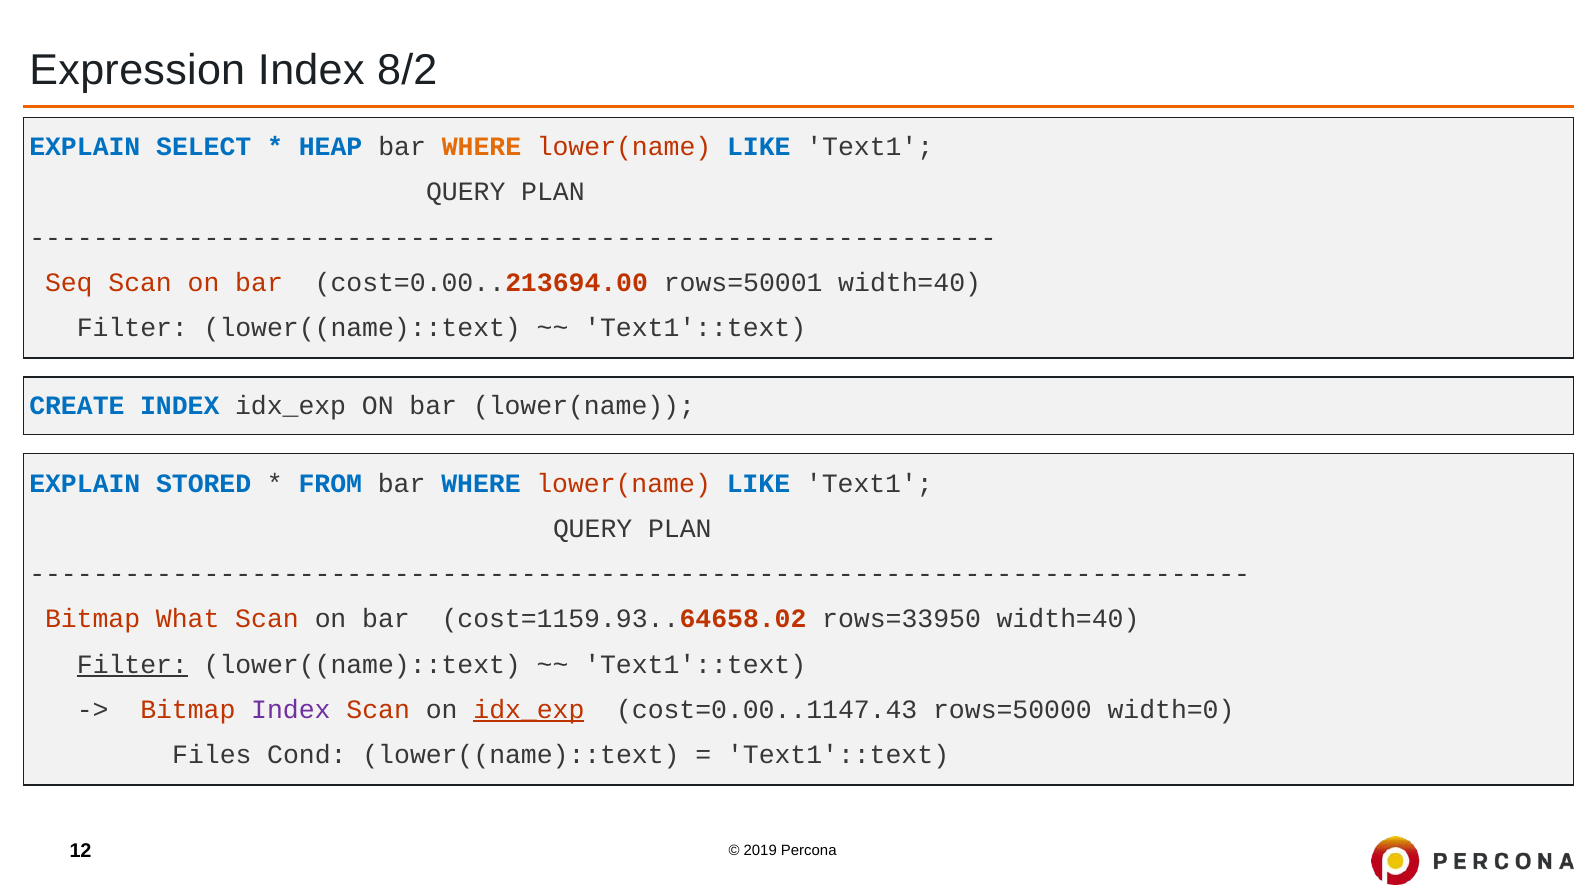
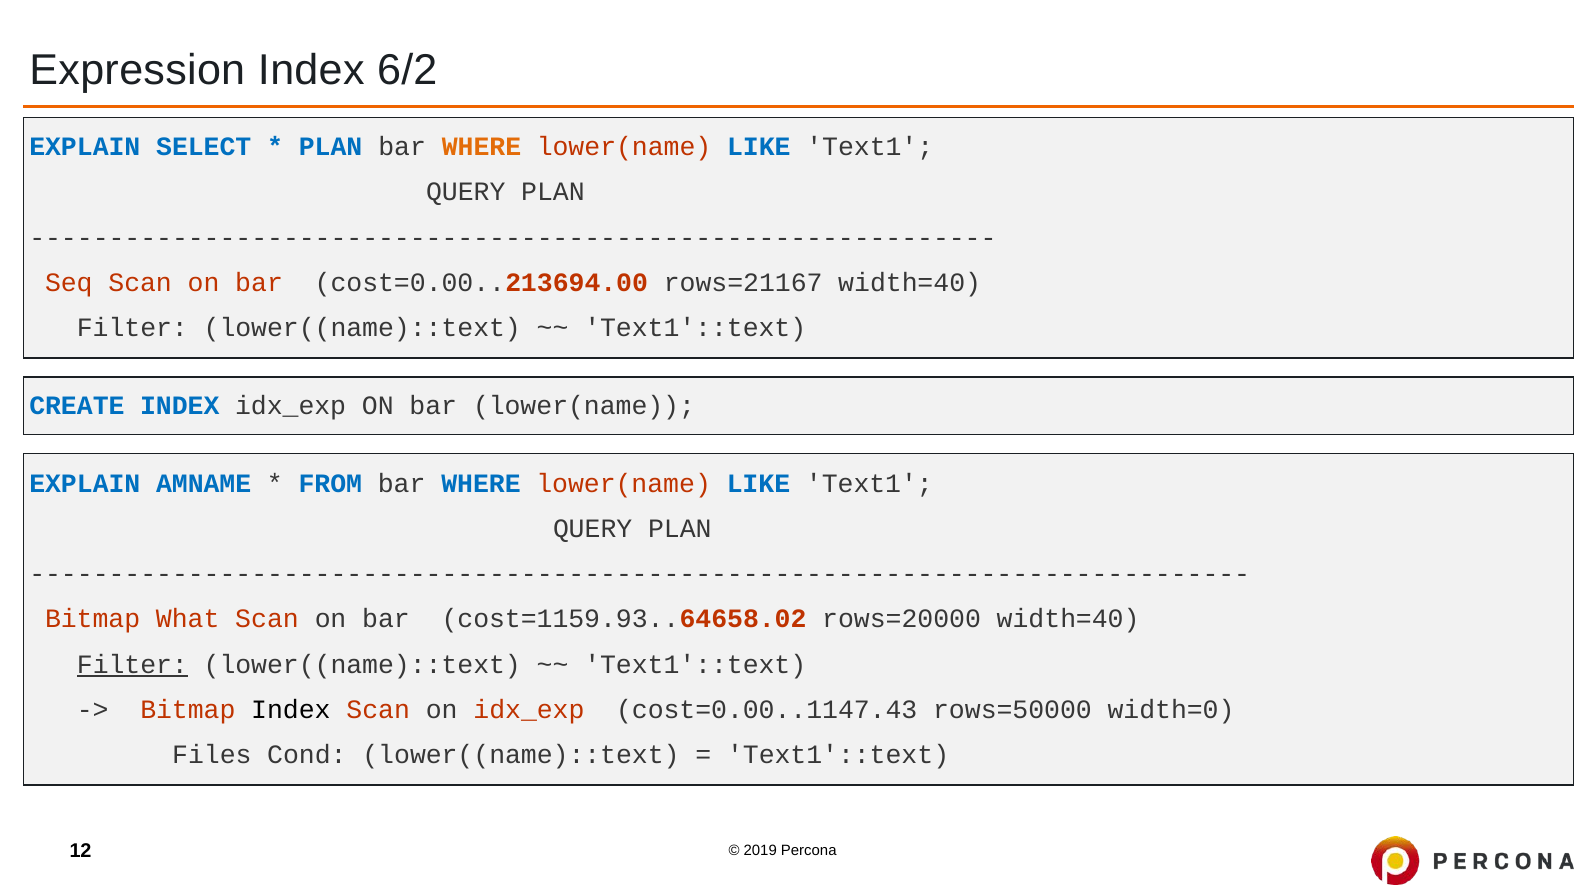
8/2: 8/2 -> 6/2 (407, 70)
HEAP: HEAP -> PLAN (331, 147)
rows=50001: rows=50001 -> rows=21167 (743, 283)
STORED: STORED -> AMNAME (204, 483)
rows=33950: rows=33950 -> rows=20000 (902, 619)
Index colour: purple -> black (291, 709)
idx_exp underline: present -> none (529, 709)
